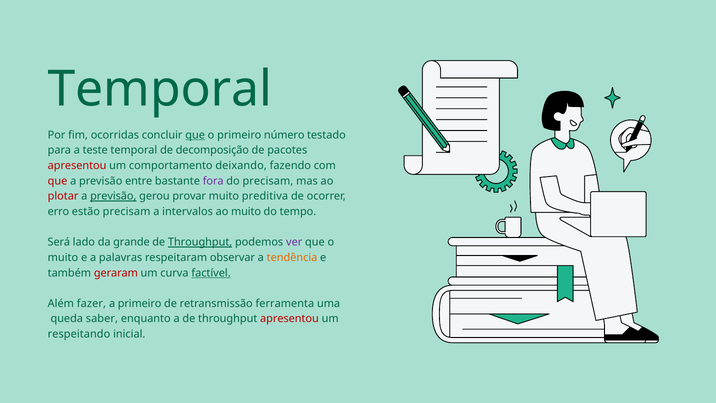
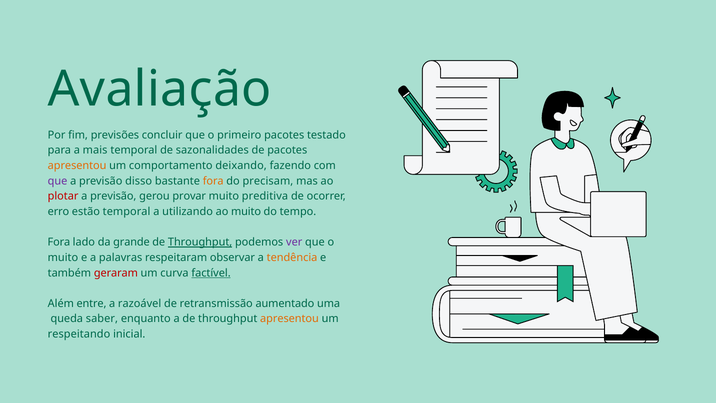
Temporal: Temporal -> Avaliação (160, 89)
ocorridas: ocorridas -> previsões (115, 135)
que underline: present -> none (195, 135)
primeiro número: número -> pacotes (284, 135)
teste: teste -> mais (95, 150)
decomposição: decomposição -> sazonalidades (212, 150)
apresentou colour: red -> orange (77, 165)
que colour: red -> purple (58, 181)
entre: entre -> disso (139, 181)
fora colour: purple -> orange (213, 181)
previsão underline: present -> none (113, 196)
estão precisam: precisam -> temporal (127, 211)
intervalos: intervalos -> utilizando (188, 211)
Será: Será -> Fora (59, 242)
fazer: fazer -> entre (91, 303)
a primeiro: primeiro -> razoável (140, 303)
ferramenta: ferramenta -> aumentado (285, 303)
apresentou colour: red -> orange (289, 319)
